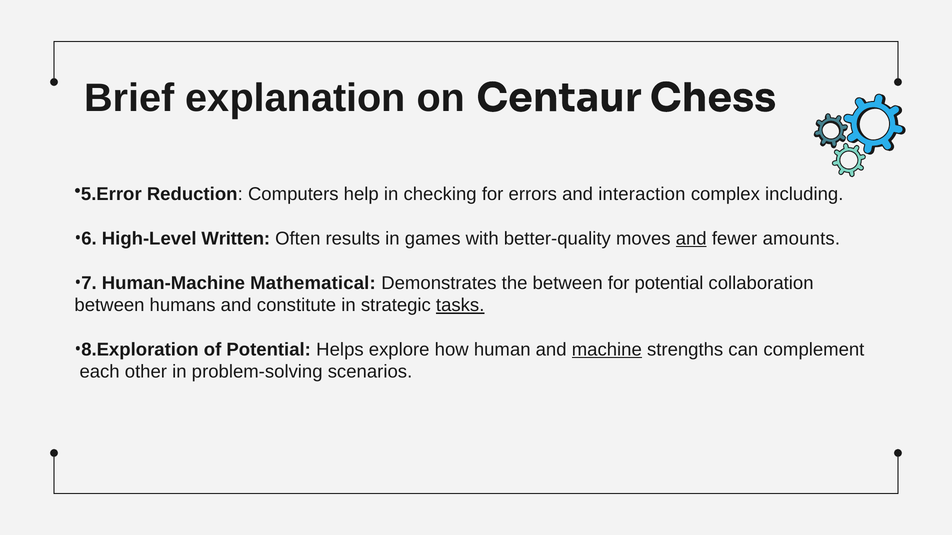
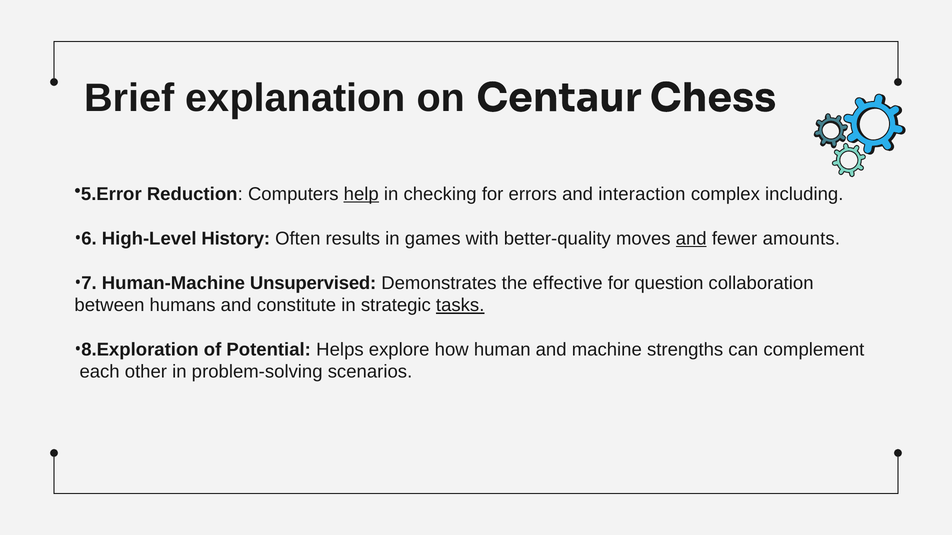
help underline: none -> present (361, 194)
Written: Written -> History (236, 239)
Mathematical: Mathematical -> Unsupervised (313, 283)
the between: between -> effective (568, 283)
for potential: potential -> question (669, 283)
machine underline: present -> none (607, 350)
